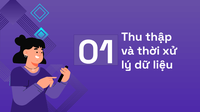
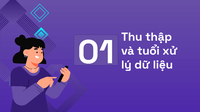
thời: thời -> tuổi (148, 51)
